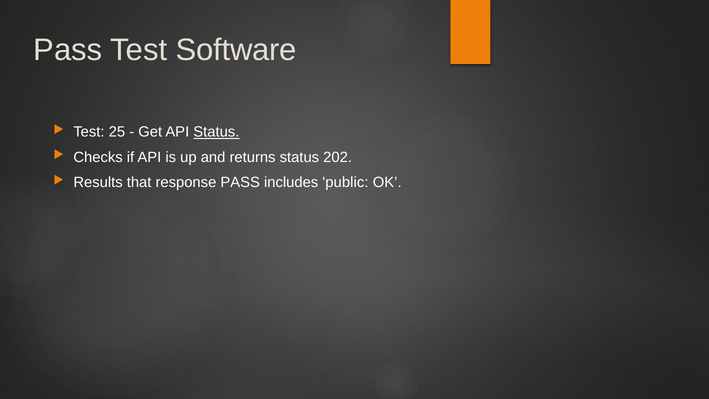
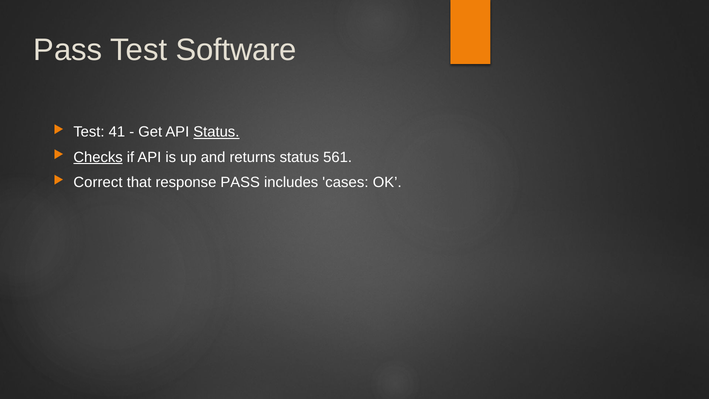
25: 25 -> 41 (117, 132)
Checks underline: none -> present (98, 157)
202: 202 -> 561 (338, 157)
Results: Results -> Correct (98, 182)
public: public -> cases (345, 182)
